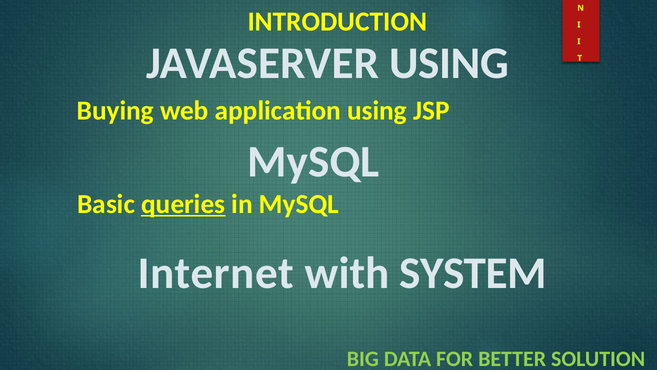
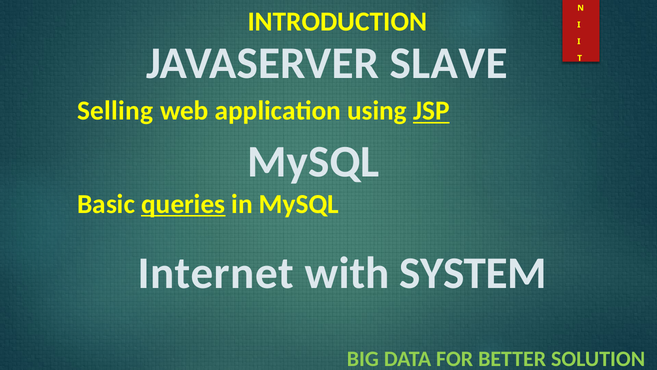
JAVASERVER USING: USING -> SLAVE (449, 63)
Buying: Buying -> Selling (115, 111)
JSP underline: none -> present (431, 111)
